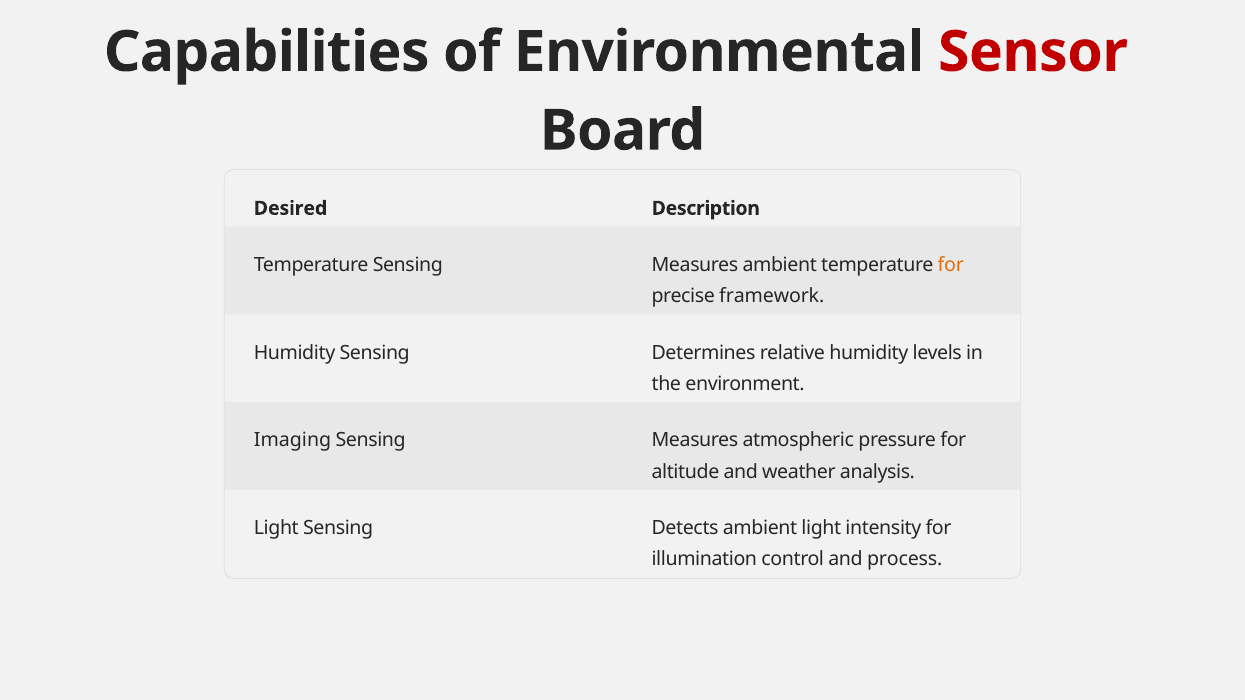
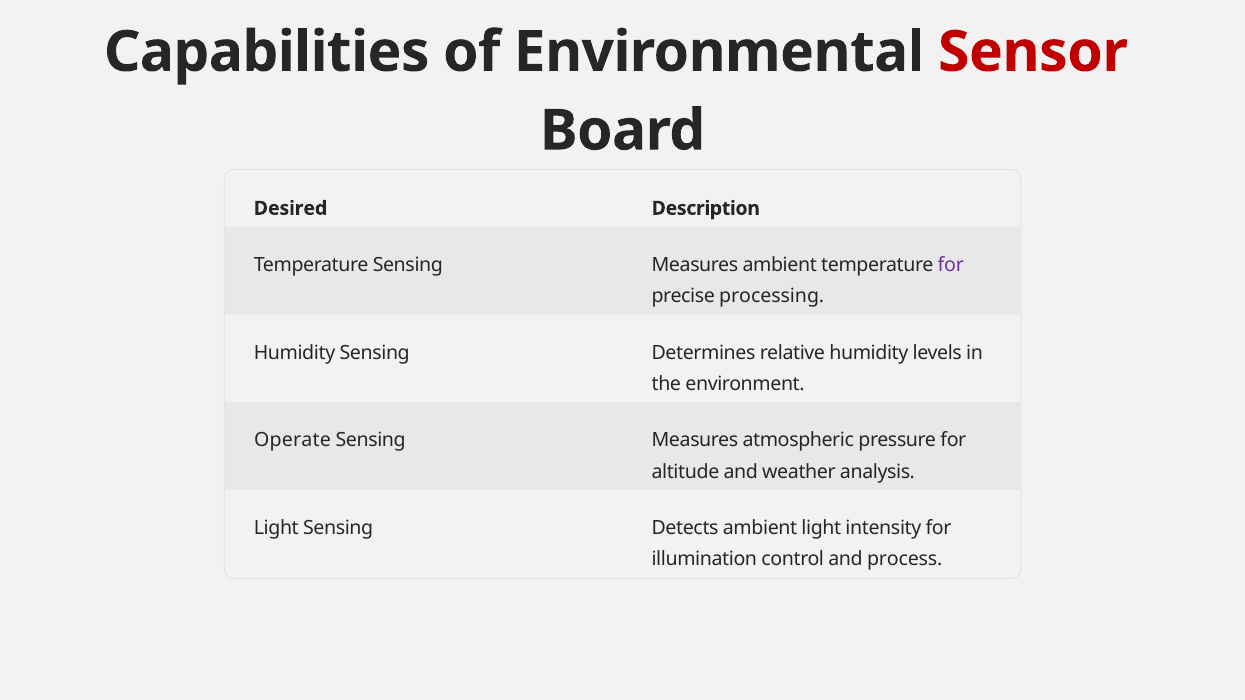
for colour: orange -> purple (951, 265)
framework: framework -> processing (772, 296)
Imaging: Imaging -> Operate (292, 441)
